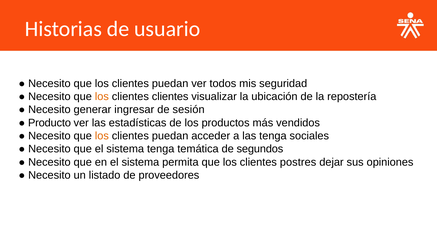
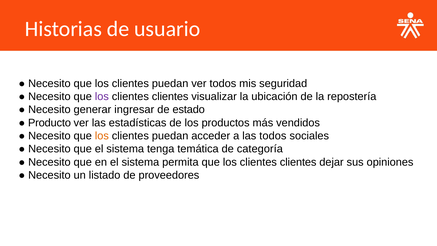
los colour: orange -> purple (102, 96)
sesión: sesión -> estado (189, 110)
las tenga: tenga -> todos (273, 136)
segundos: segundos -> categoría (260, 149)
postres: postres -> clientes (298, 162)
